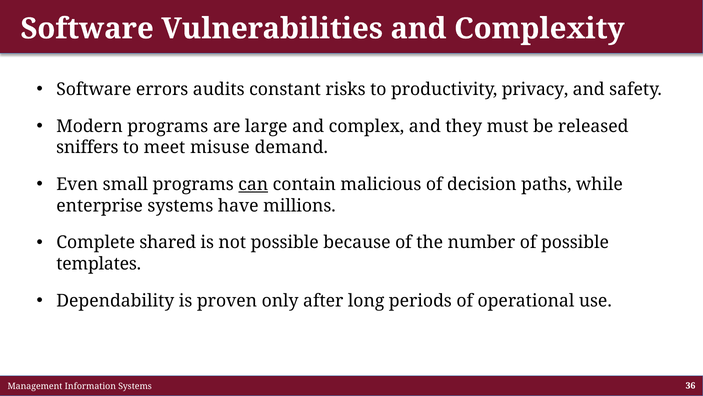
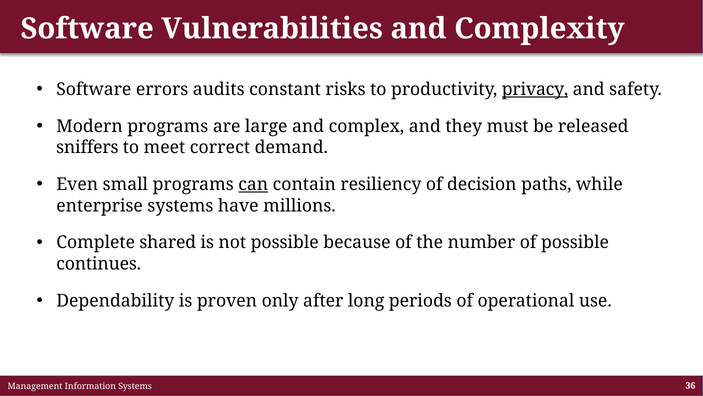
privacy underline: none -> present (535, 89)
misuse: misuse -> correct (220, 147)
malicious: malicious -> resiliency (381, 184)
templates: templates -> continues (99, 263)
